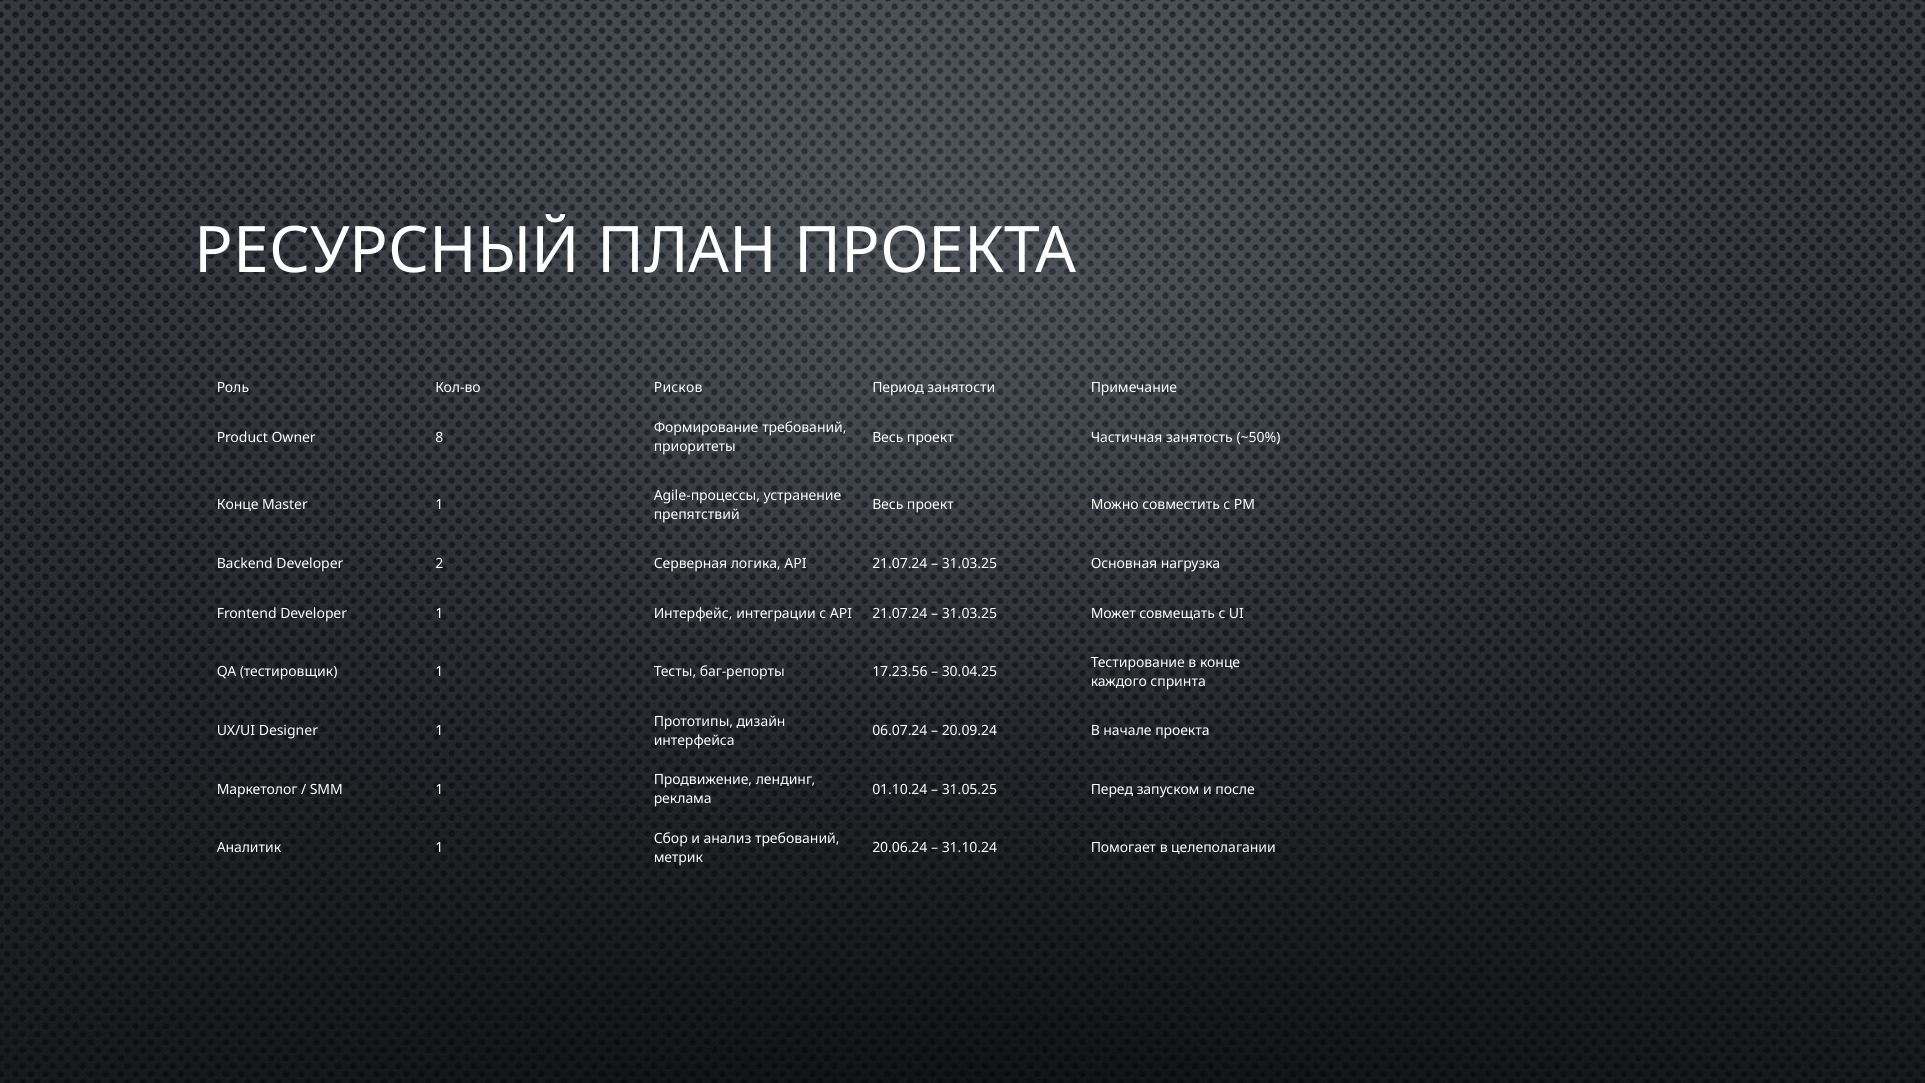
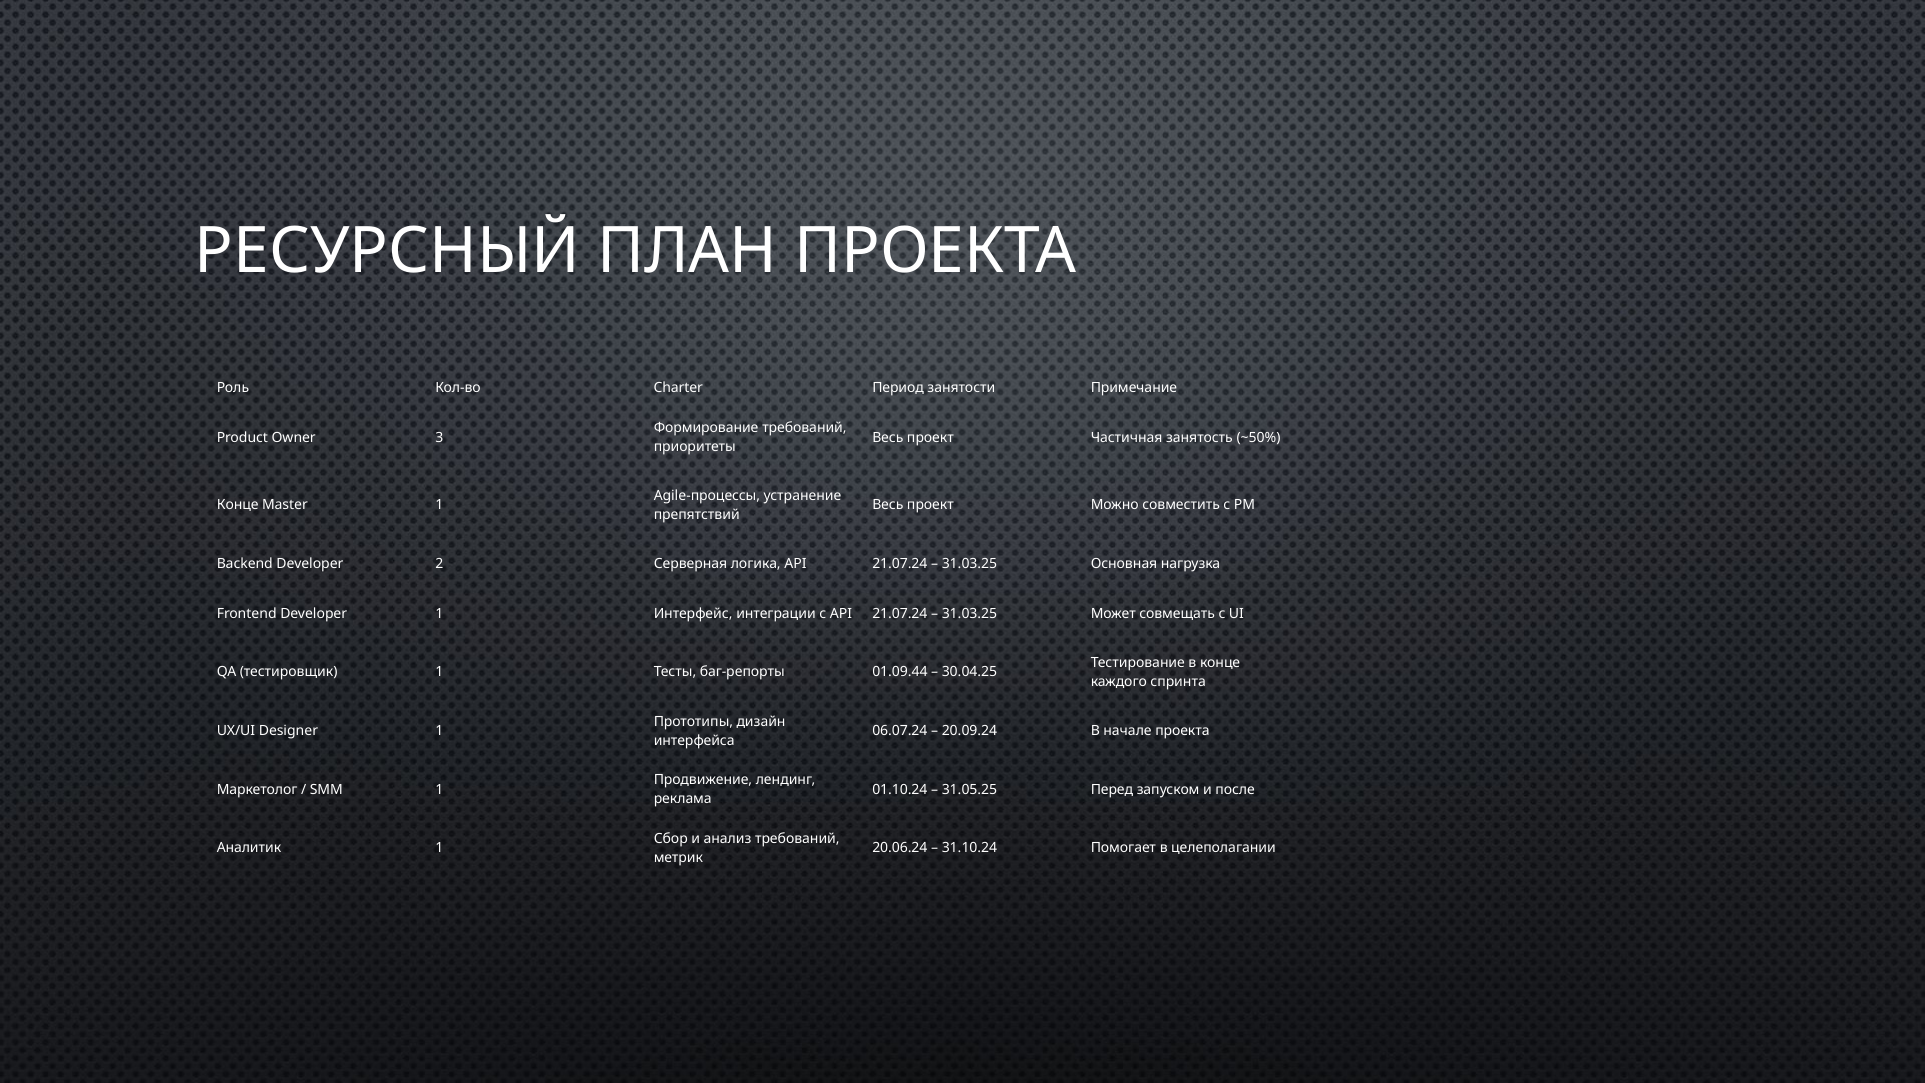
Рисков: Рисков -> Charter (678, 388)
8: 8 -> 3 (439, 437)
17.23.56: 17.23.56 -> 01.09.44 (900, 672)
